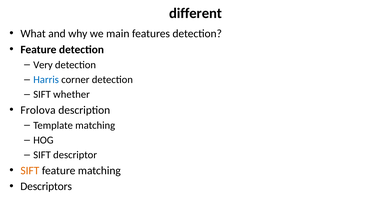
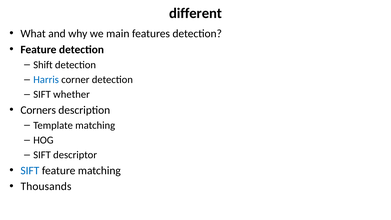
Very: Very -> Shift (43, 65)
Frolova: Frolova -> Corners (38, 110)
SIFT colour: orange -> blue (30, 170)
Descriptors: Descriptors -> Thousands (46, 186)
